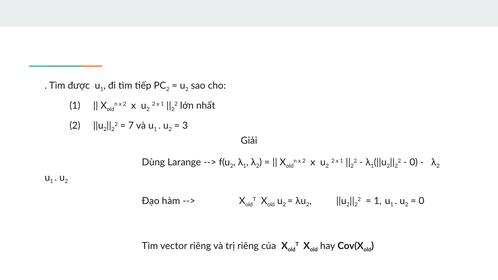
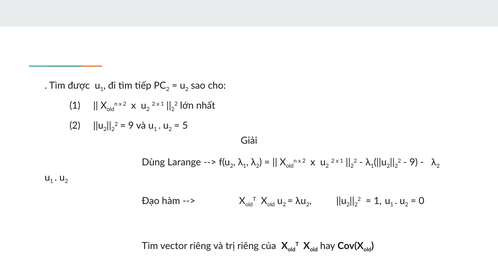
7: 7 -> 9 (131, 126)
3: 3 -> 5 (185, 126)
0: 0 -> 9 (414, 162)
